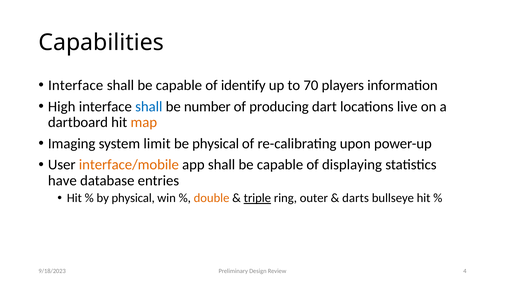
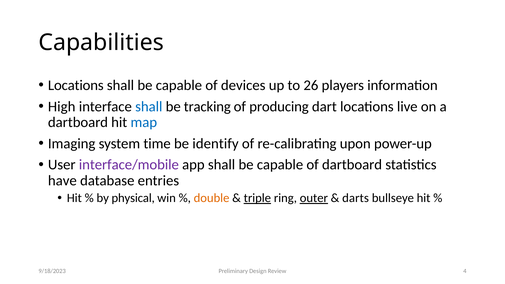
Interface: Interface -> Locations (76, 85)
identify: identify -> devices (243, 85)
70: 70 -> 26 (311, 85)
number: number -> tracking (207, 107)
map colour: orange -> blue (144, 122)
limit: limit -> time (157, 144)
be physical: physical -> identify (215, 144)
interface/mobile colour: orange -> purple (129, 165)
of displaying: displaying -> dartboard (352, 165)
outer underline: none -> present (314, 198)
